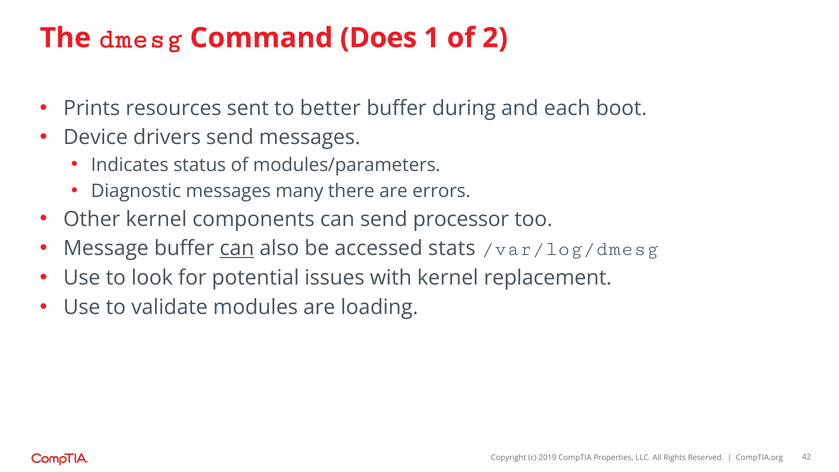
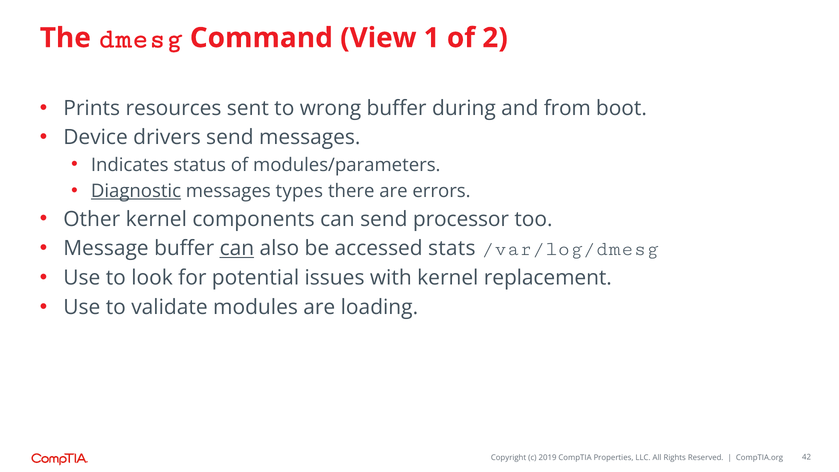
Does: Does -> View (378, 38)
better: better -> wrong (330, 108)
each: each -> from (567, 108)
Diagnostic underline: none -> present (136, 191)
many: many -> types (299, 191)
